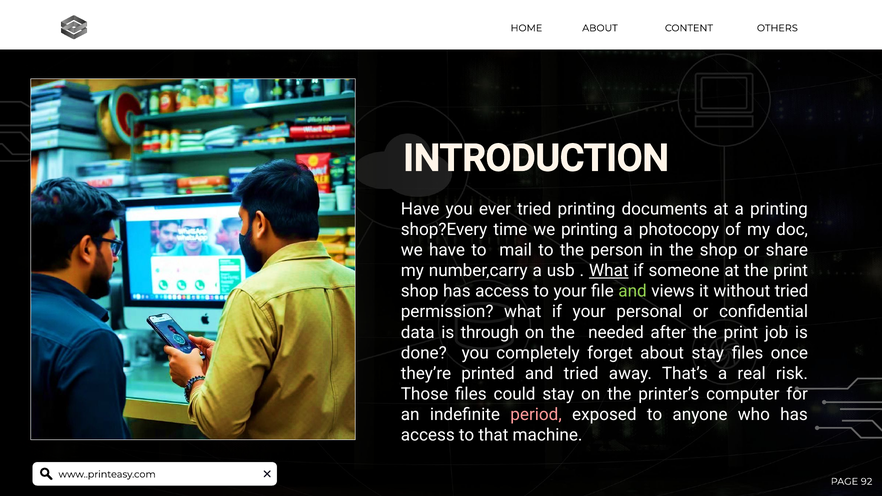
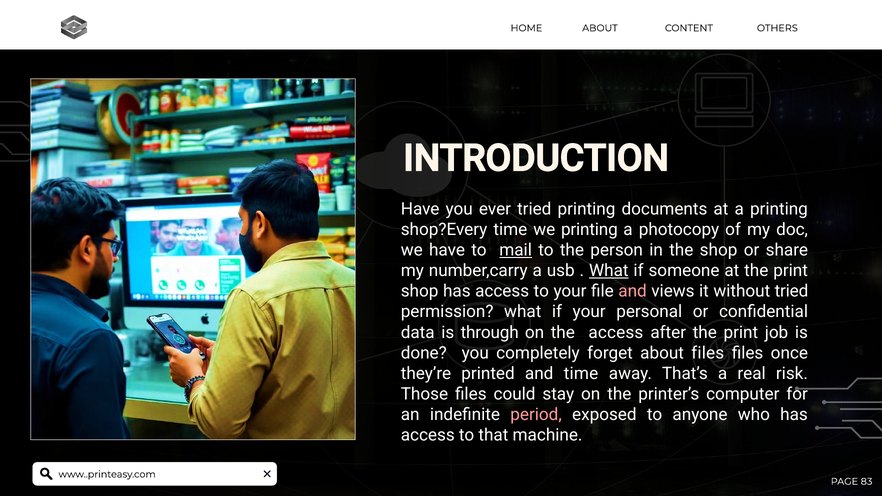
mail underline: none -> present (516, 250)
and colour: light green -> pink (633, 291)
the needed: needed -> access (616, 332)
about stay: stay -> files (708, 353)
and tried: tried -> time (581, 374)
92: 92 -> 83 (867, 482)
